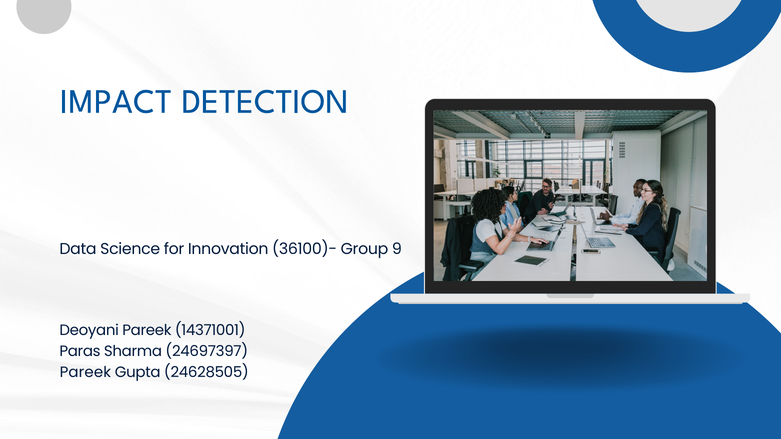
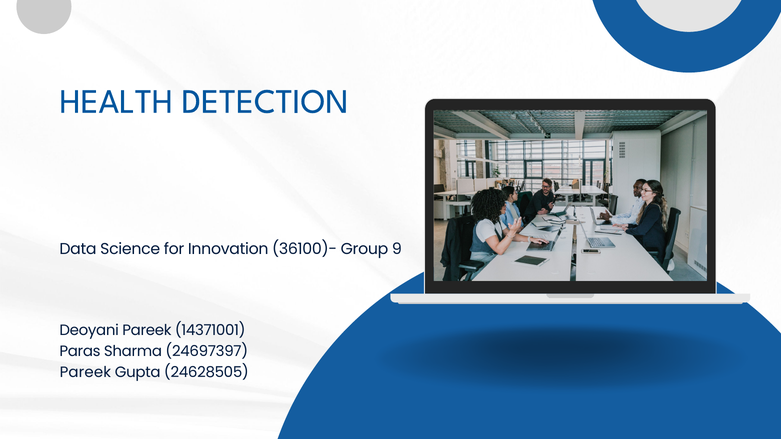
IMPACT: IMPACT -> HEALTH (116, 102)
